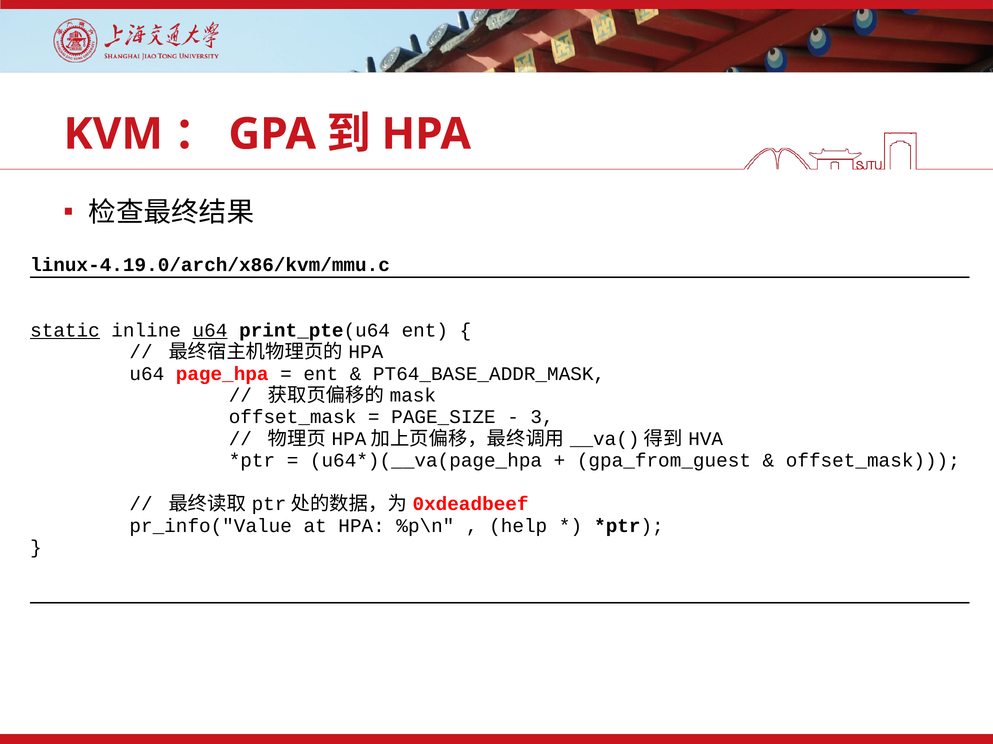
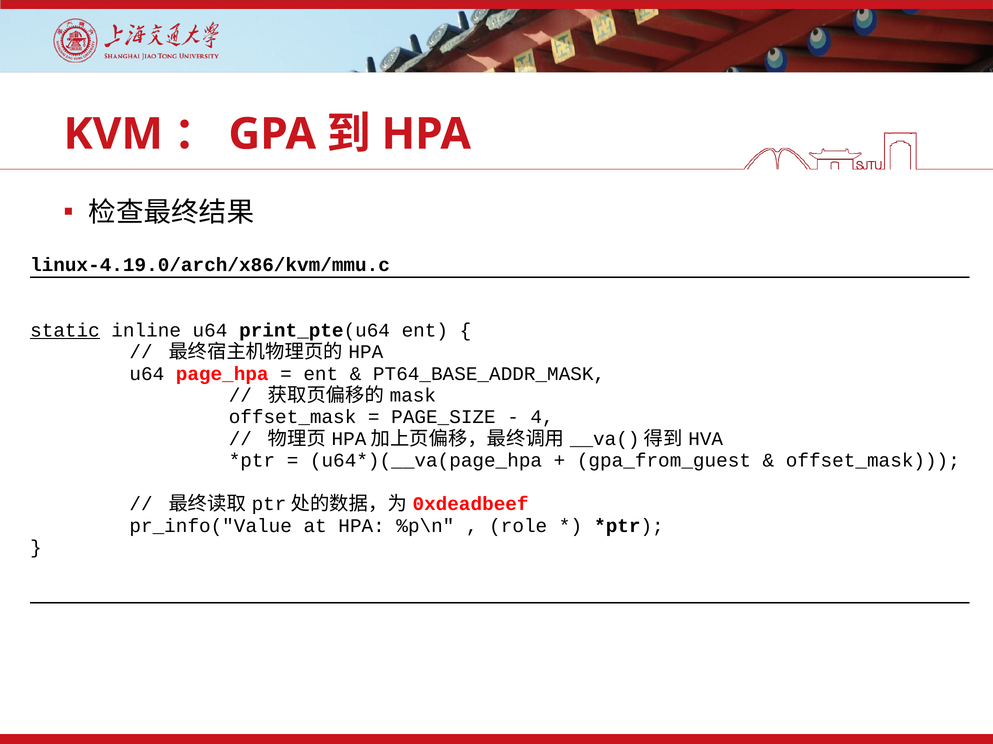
u64 underline: present -> none (210, 331)
3: 3 -> 4 (542, 417)
help: help -> role (518, 526)
